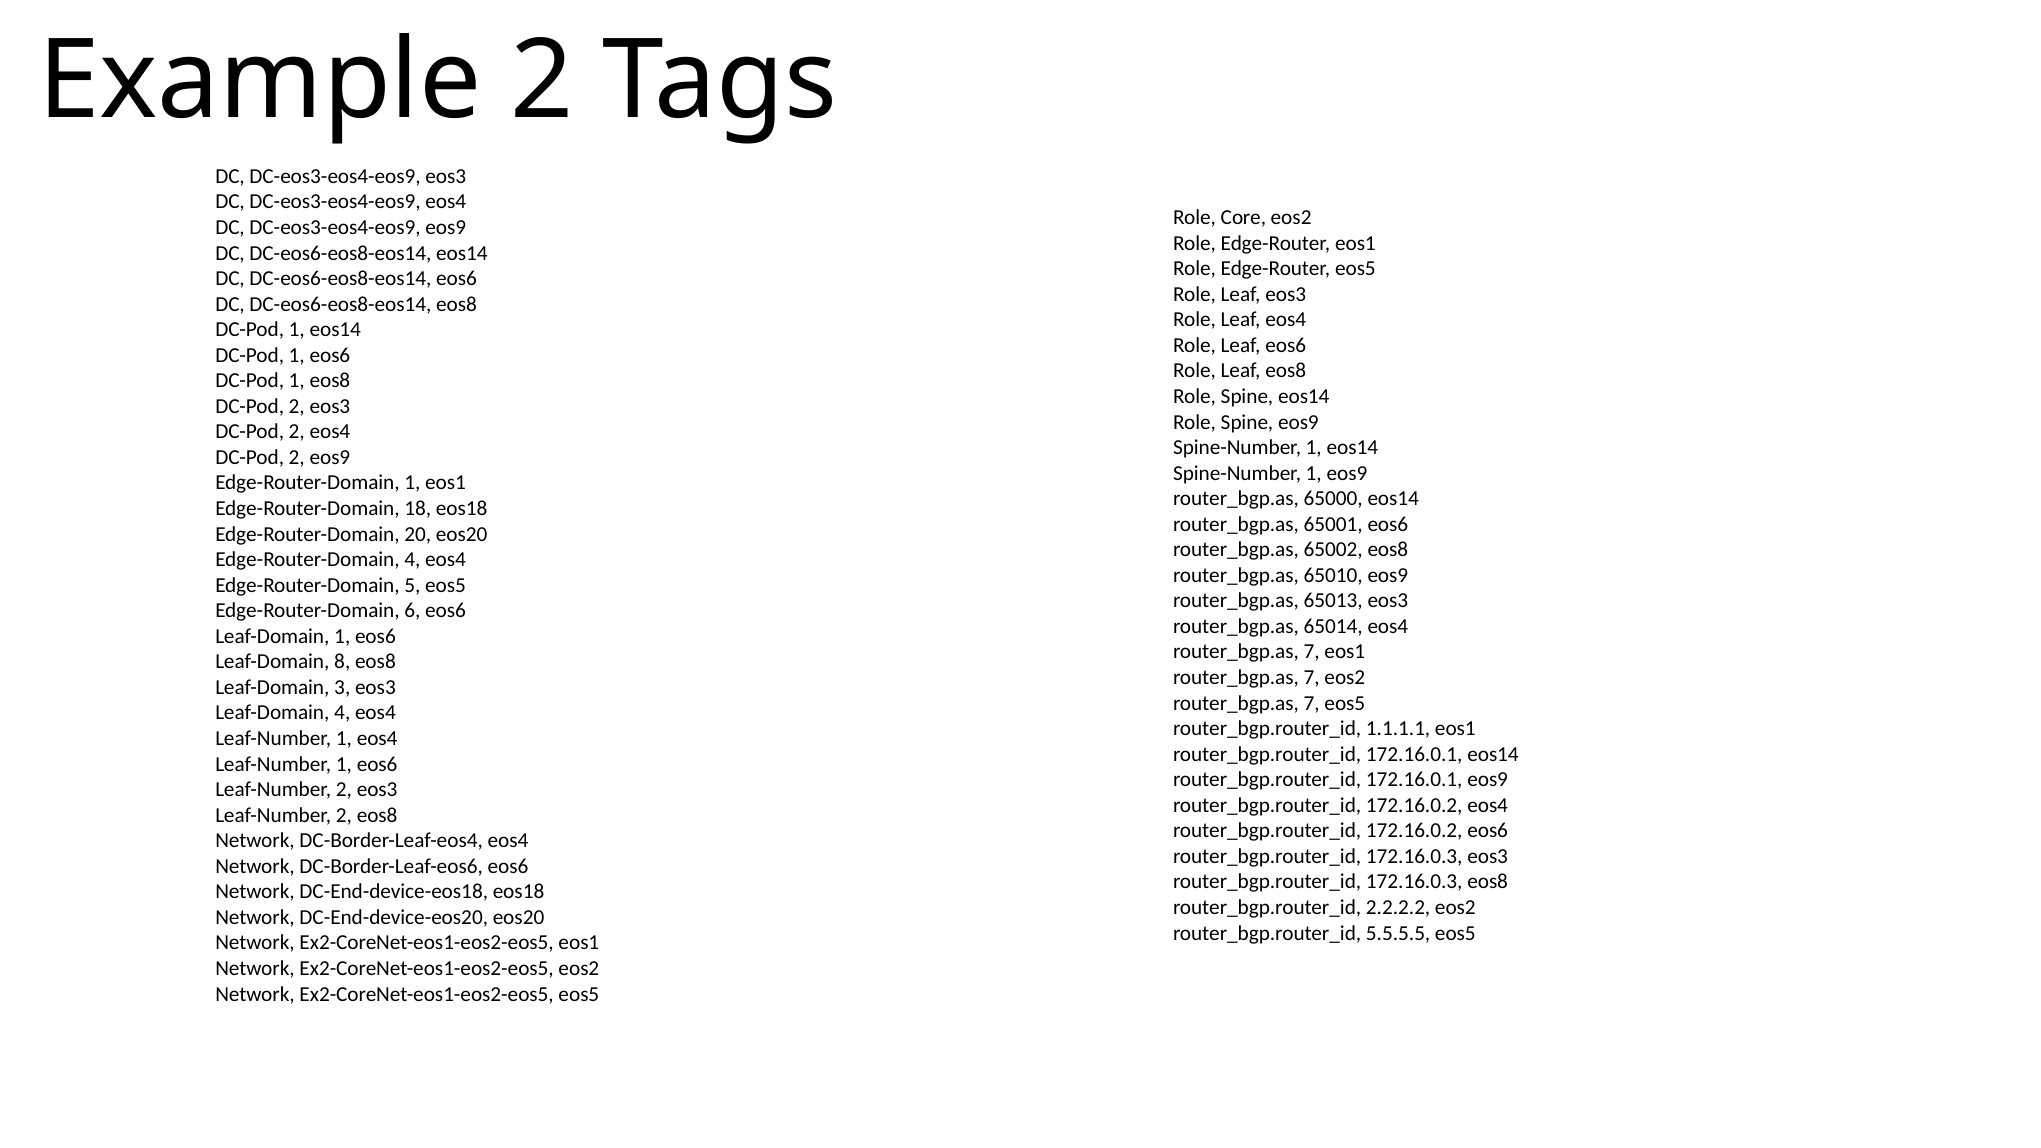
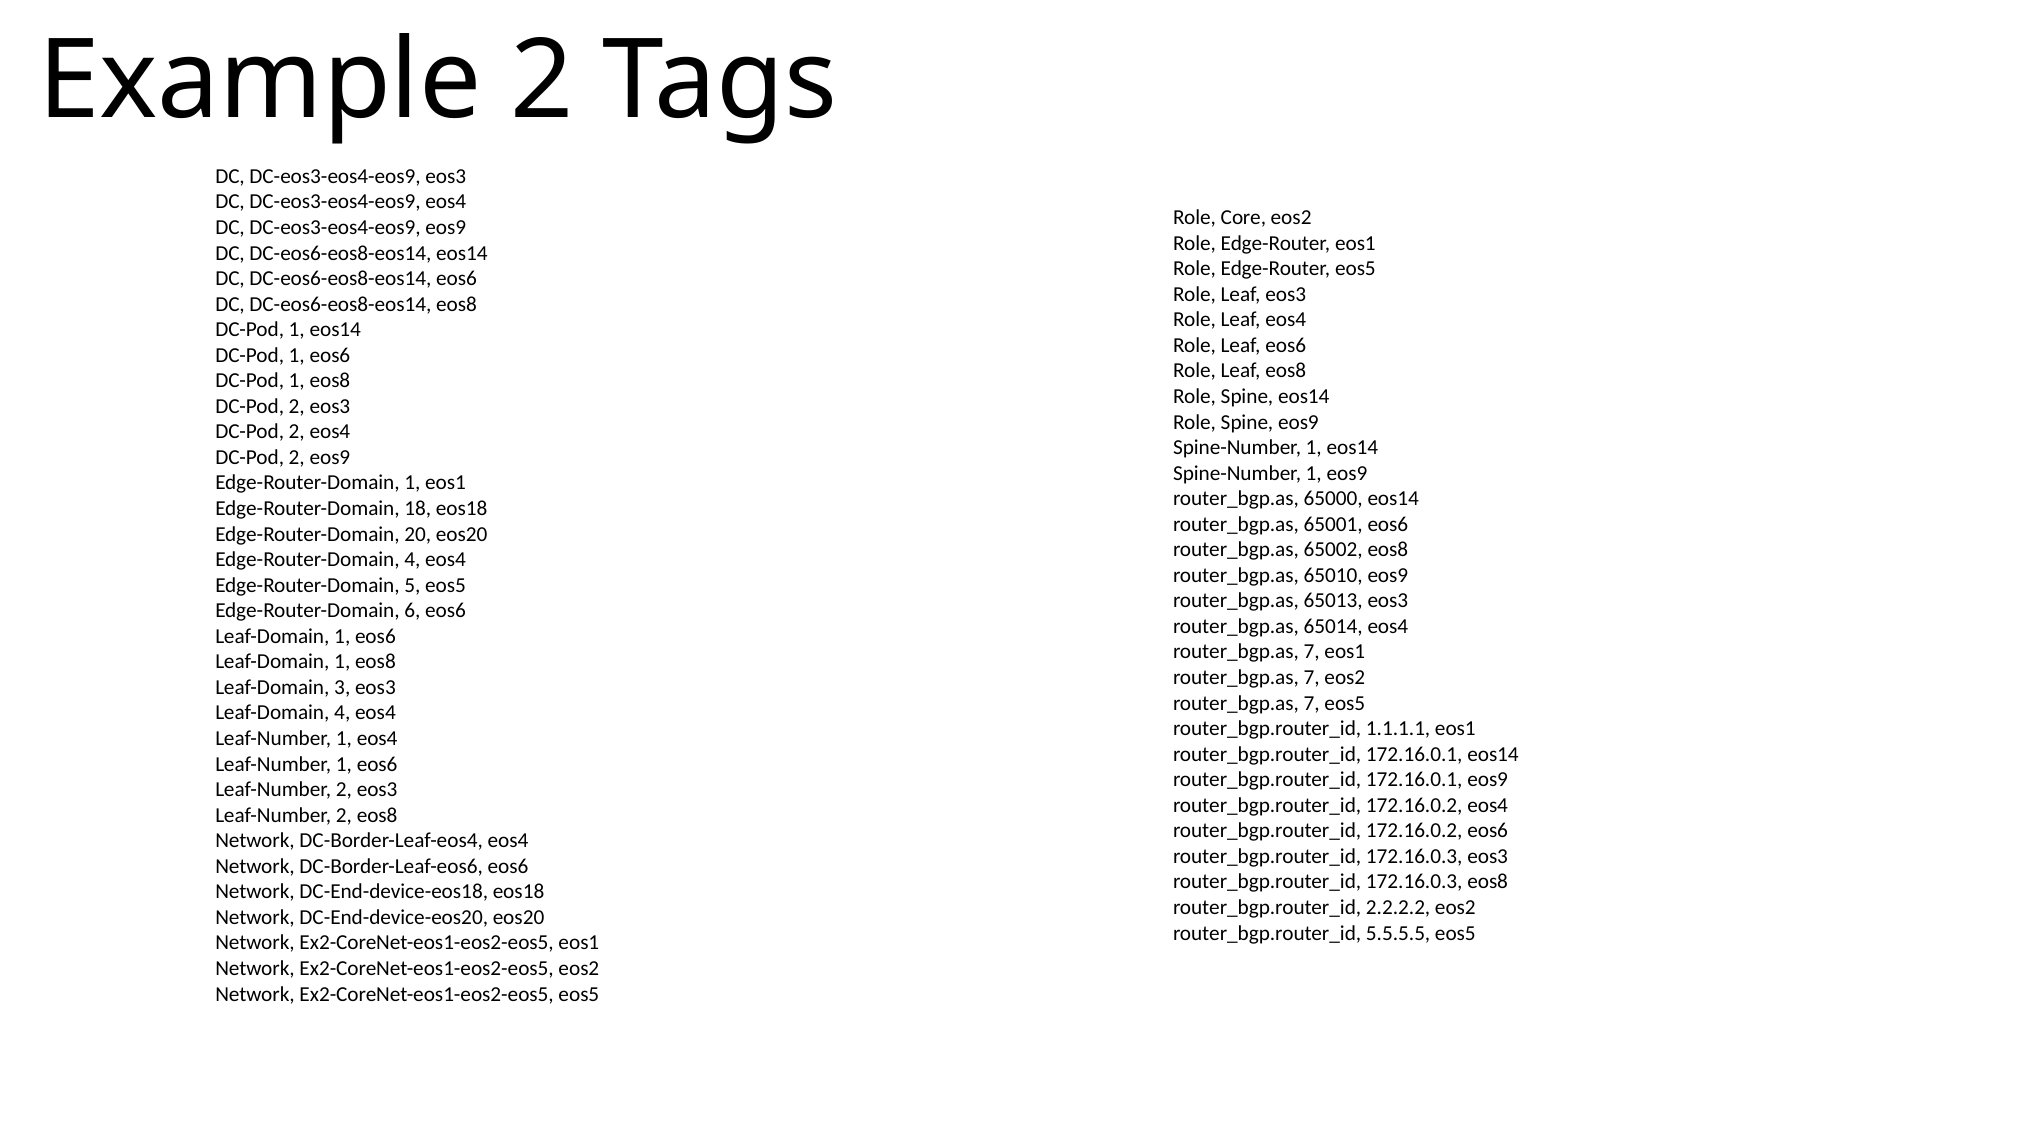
8: 8 -> 1 (342, 662)
